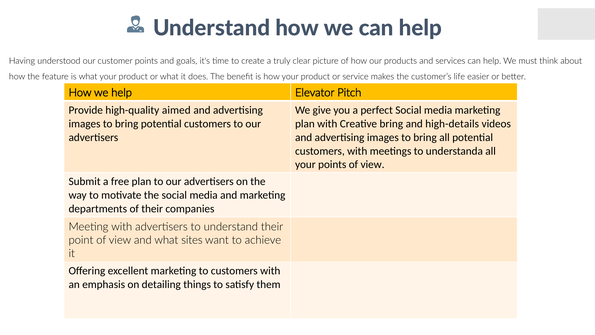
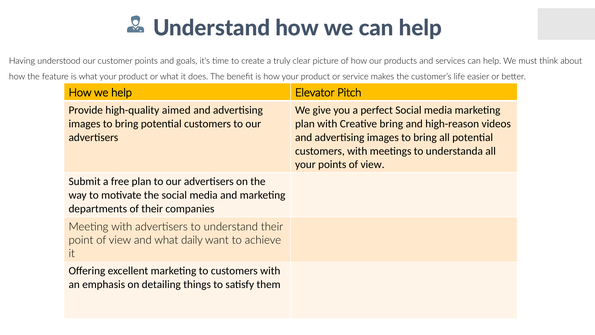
high-details: high-details -> high-reason (452, 124)
sites: sites -> daily (192, 240)
